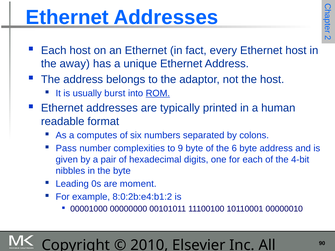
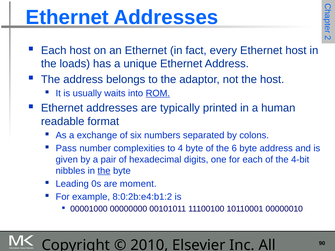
away: away -> loads (75, 64)
burst: burst -> waits (115, 93)
computes: computes -> exchange (97, 135)
9: 9 -> 4 (180, 149)
the underline: none -> present (104, 171)
